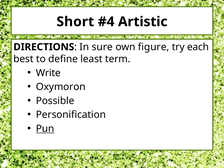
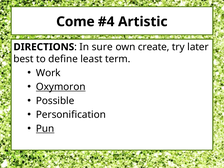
Short: Short -> Come (75, 22)
figure: figure -> create (154, 47)
each: each -> later (198, 47)
Write: Write -> Work (48, 73)
Oxymoron underline: none -> present (61, 87)
